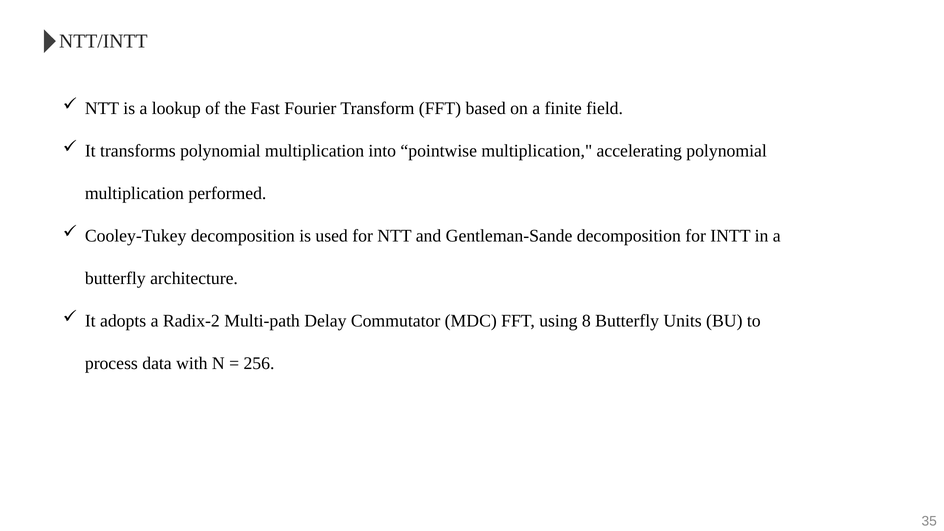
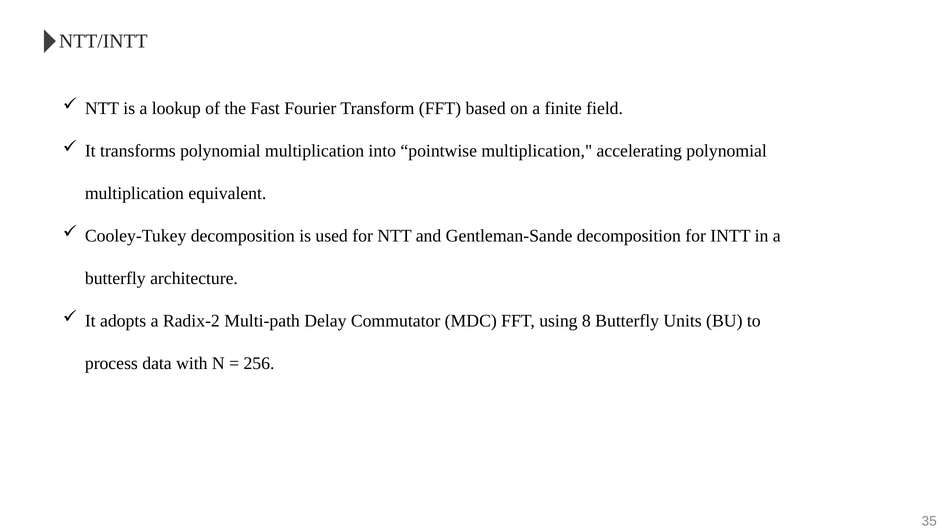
performed: performed -> equivalent (227, 193)
